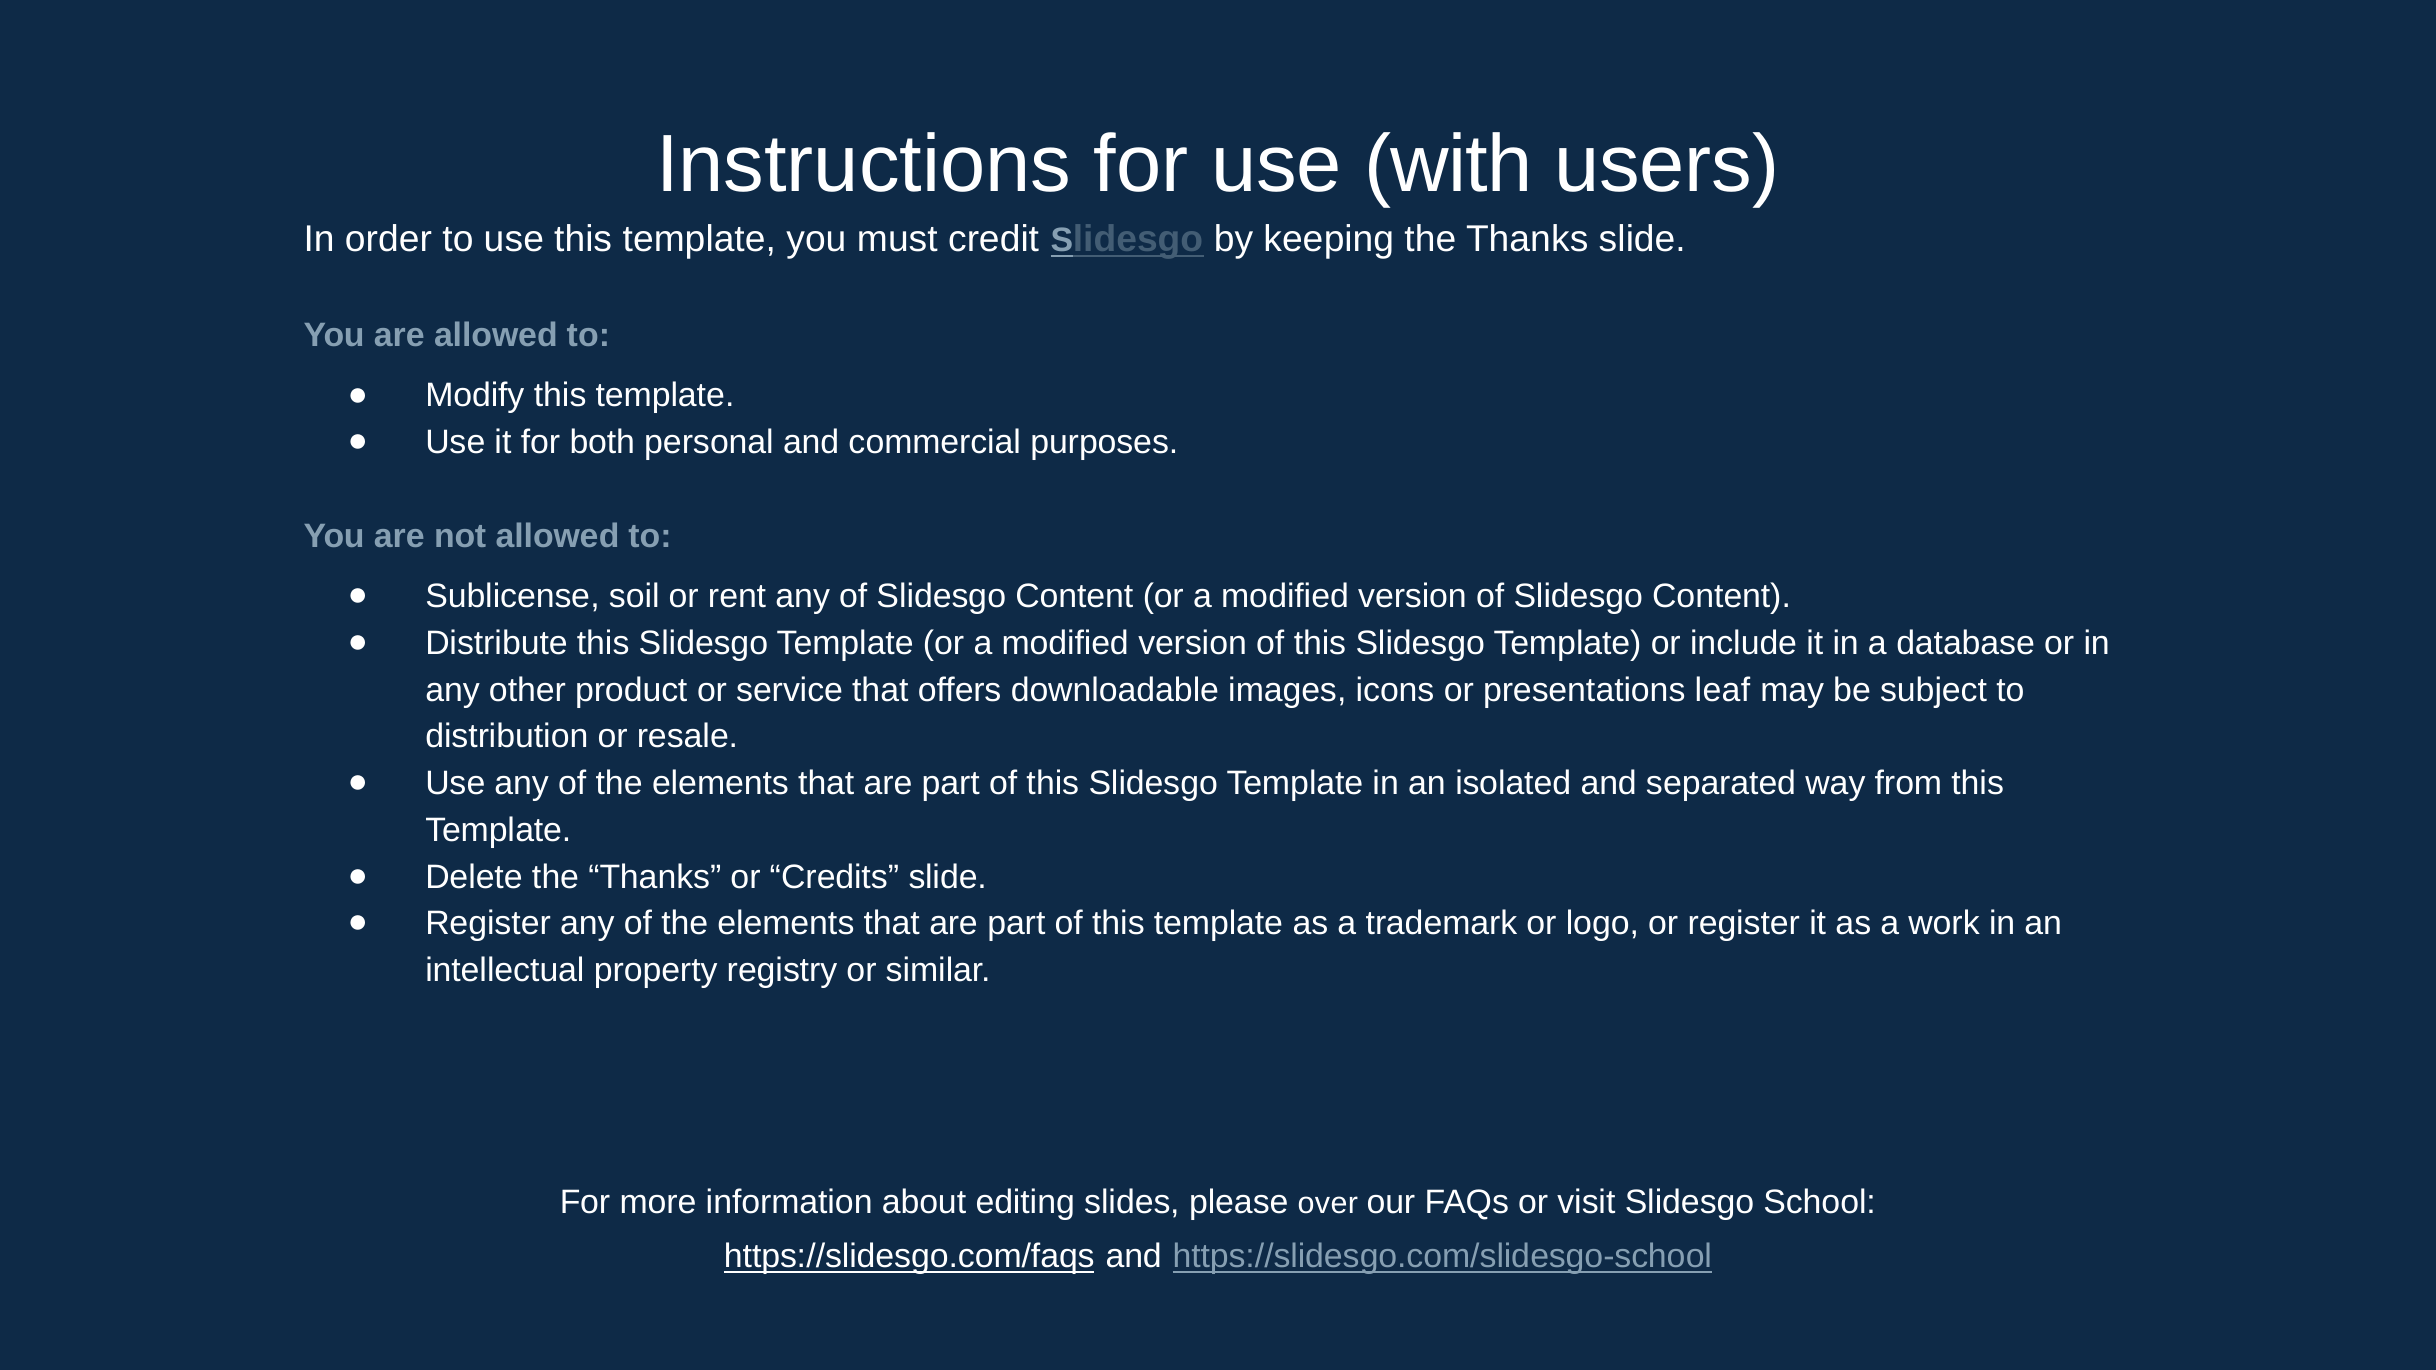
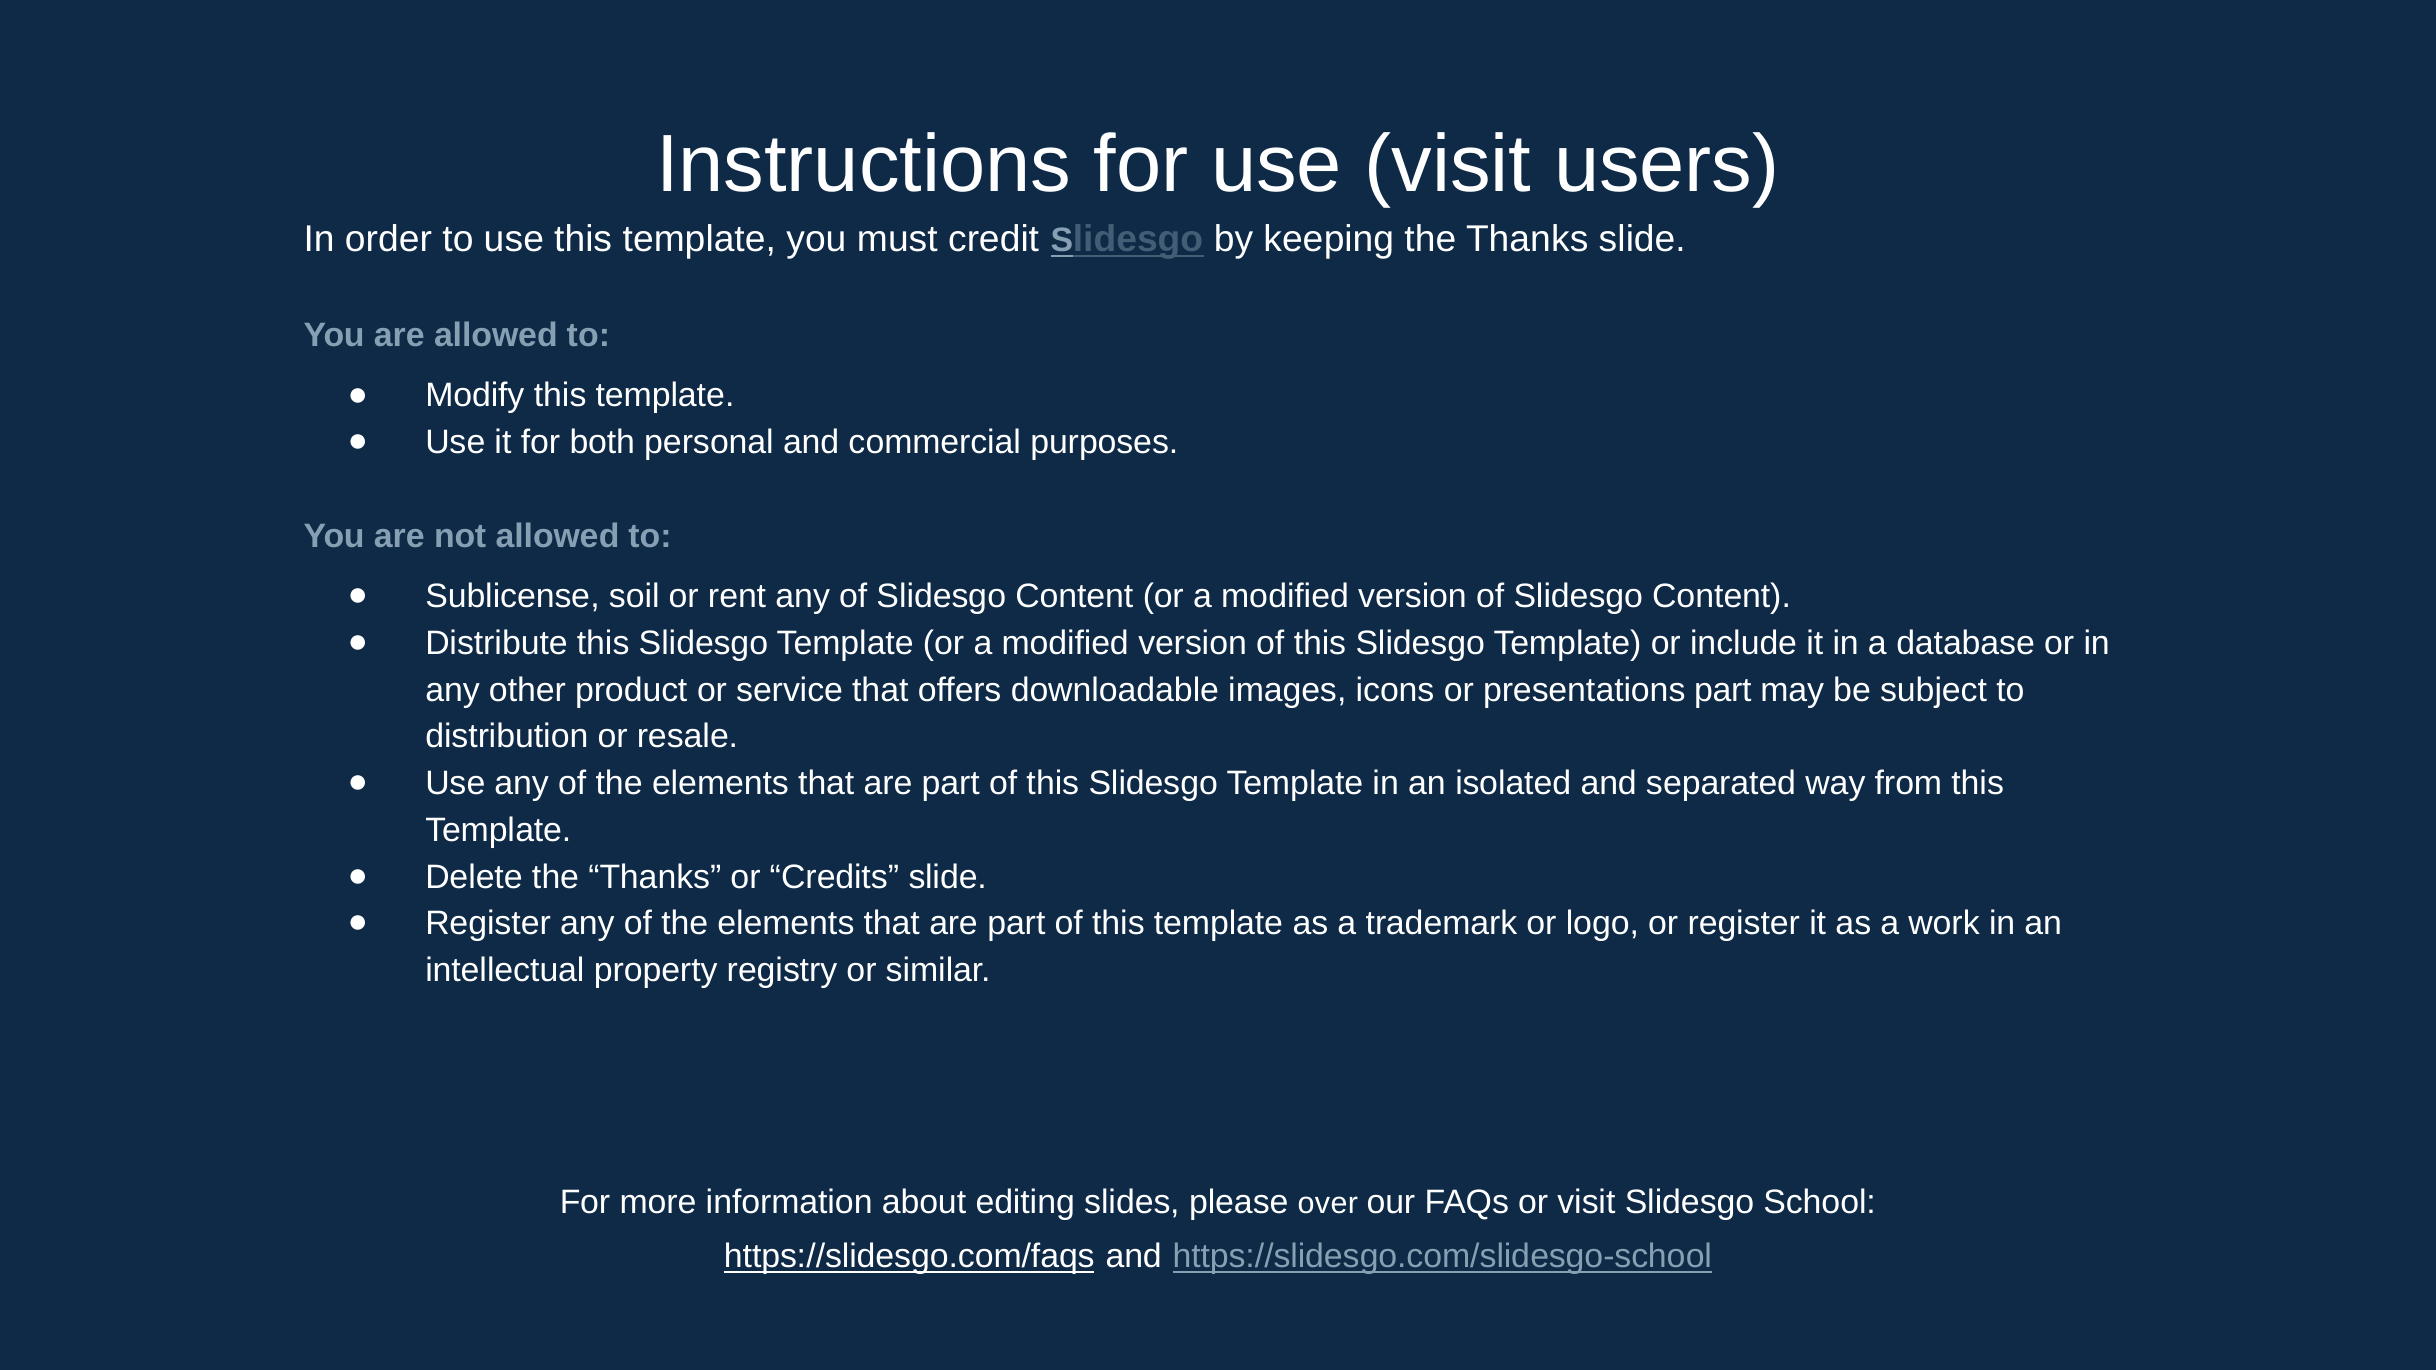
use with: with -> visit (1448, 165)
presentations leaf: leaf -> part (1723, 690)
